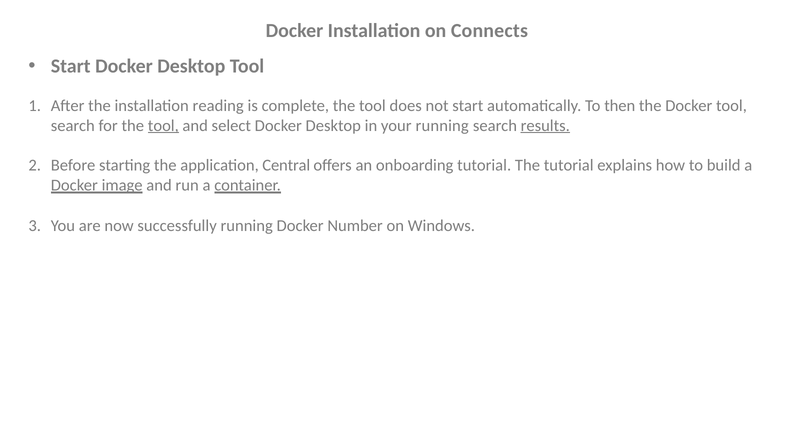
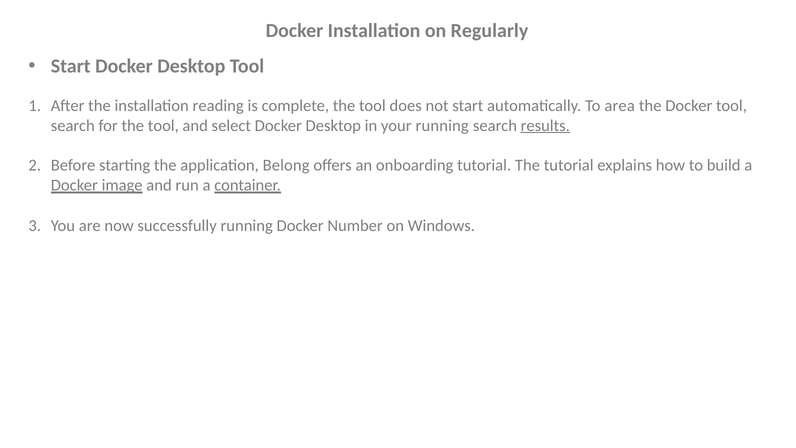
Connects: Connects -> Regularly (490, 31)
then: then -> area (620, 106)
tool underline: present -> none (163, 125)
Central: Central -> Belong (286, 165)
